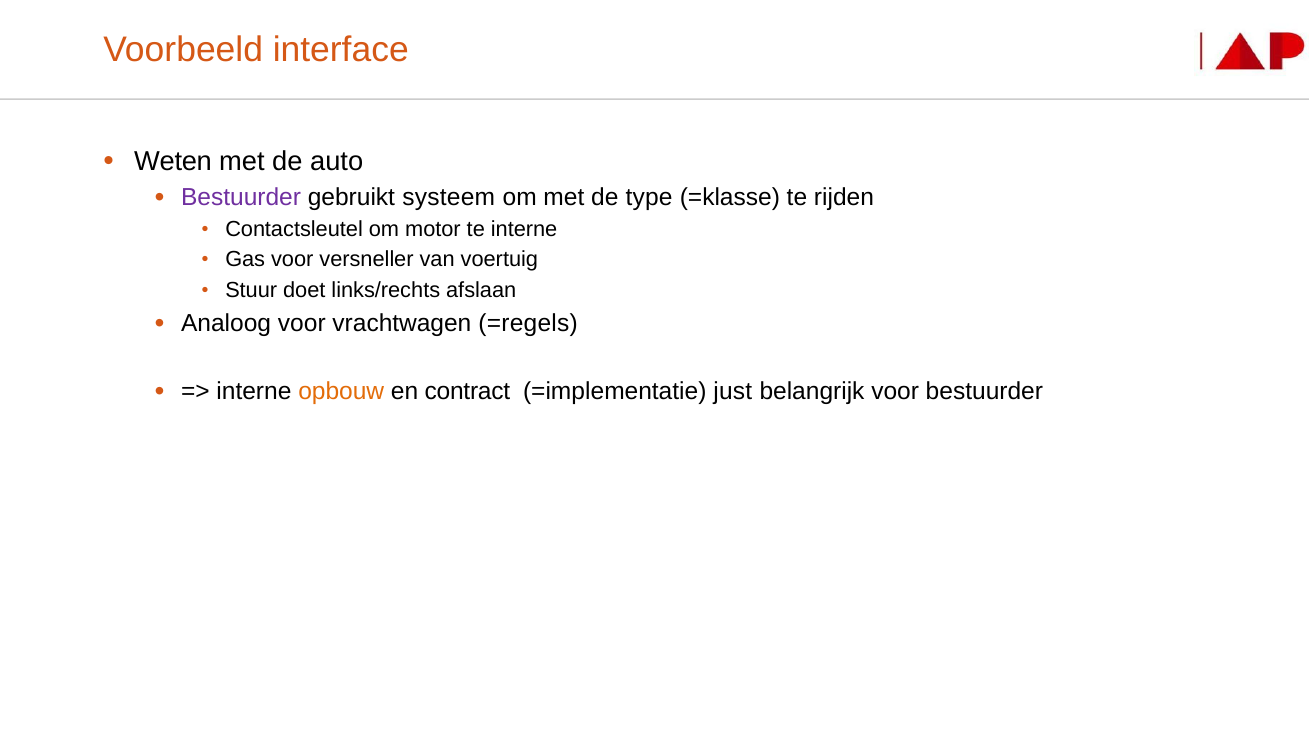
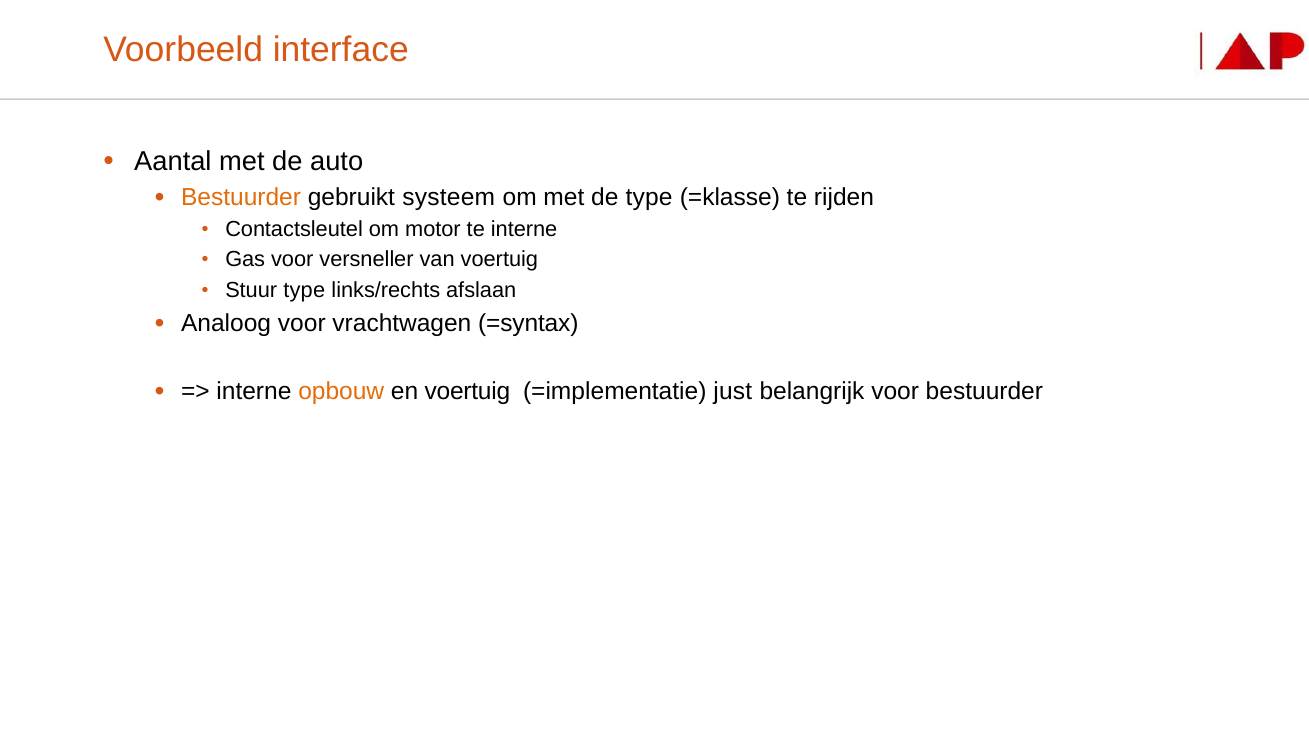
Weten: Weten -> Aantal (173, 161)
Bestuurder colour: purple -> orange (241, 197)
Stuur doet: doet -> type (304, 290)
=regels: =regels -> =syntax (528, 323)
en contract: contract -> voertuig (467, 391)
